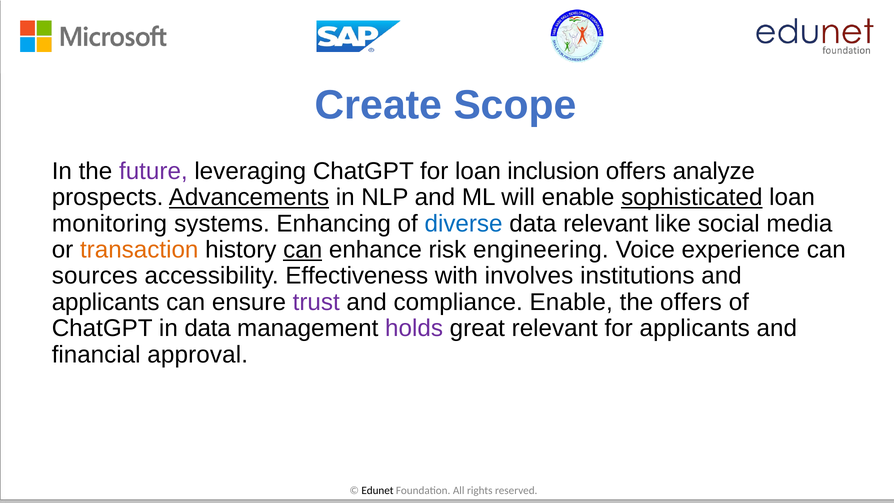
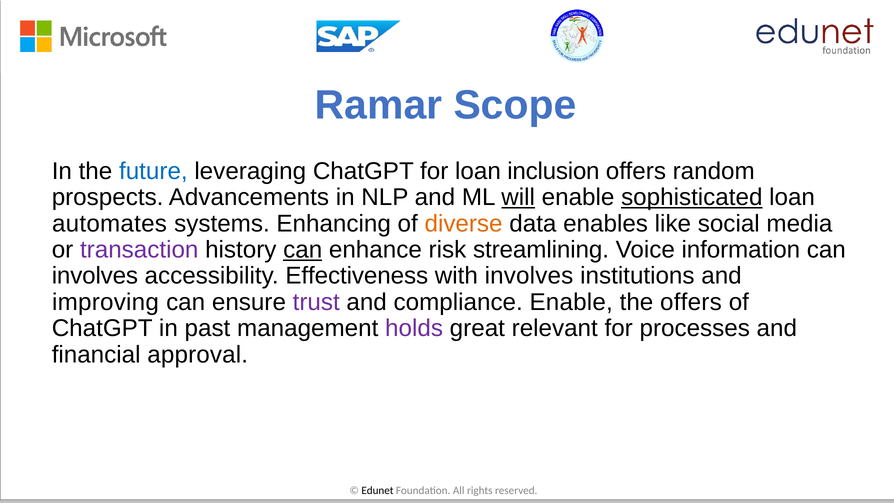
Create: Create -> Ramar (379, 105)
future colour: purple -> blue (153, 171)
analyze: analyze -> random (714, 171)
Advancements underline: present -> none (249, 197)
will underline: none -> present (518, 197)
monitoring: monitoring -> automates (109, 223)
diverse colour: blue -> orange (464, 223)
data relevant: relevant -> enables (606, 223)
transaction colour: orange -> purple (139, 250)
engineering: engineering -> streamlining (541, 250)
experience: experience -> information (741, 250)
sources: sources -> involves (95, 276)
applicants: applicants -> improving (105, 302)
in data: data -> past (207, 328)
for applicants: applicants -> processes (695, 328)
